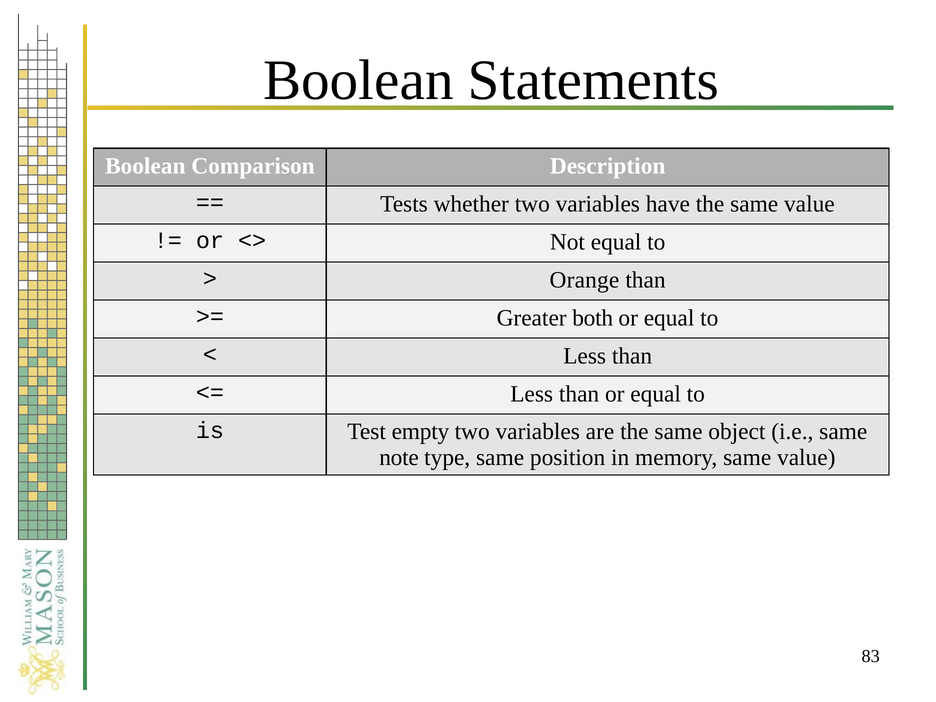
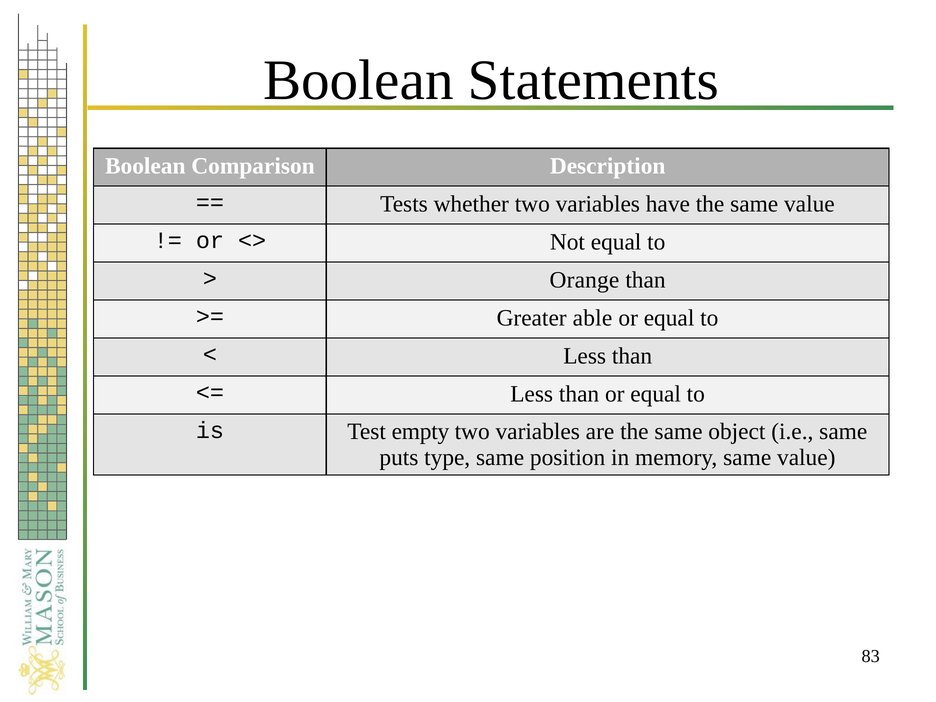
both: both -> able (592, 318)
note: note -> puts (399, 458)
